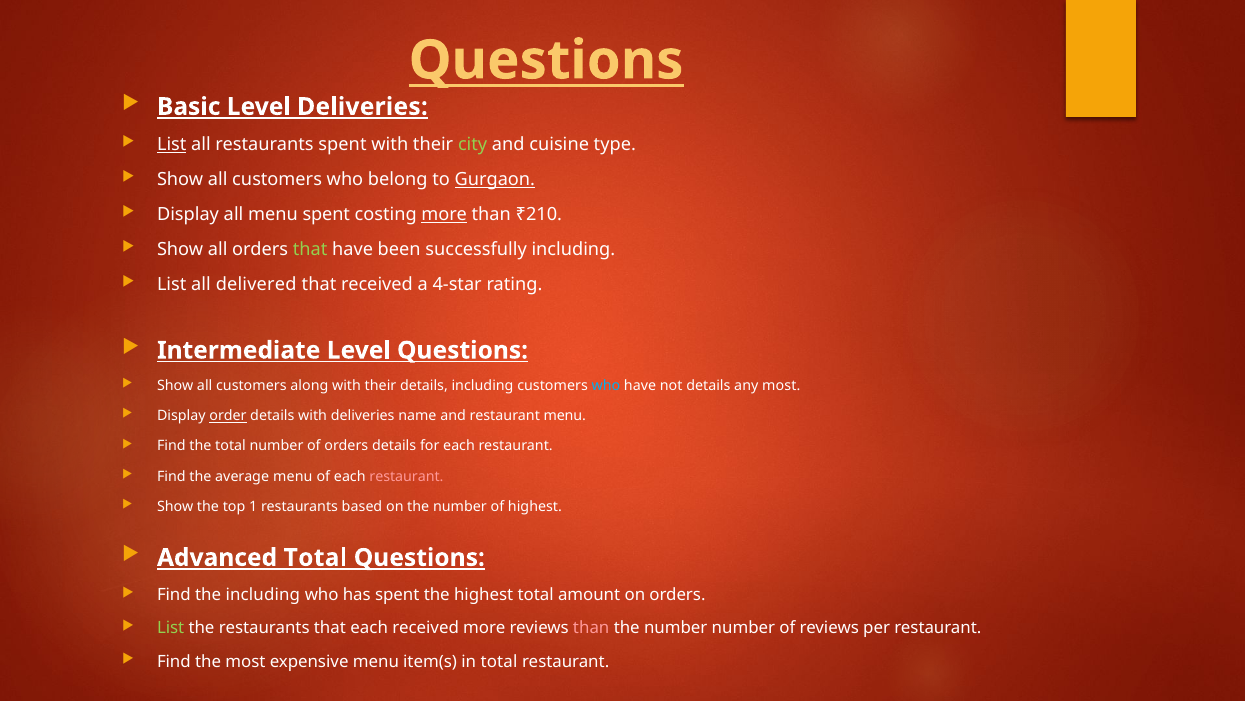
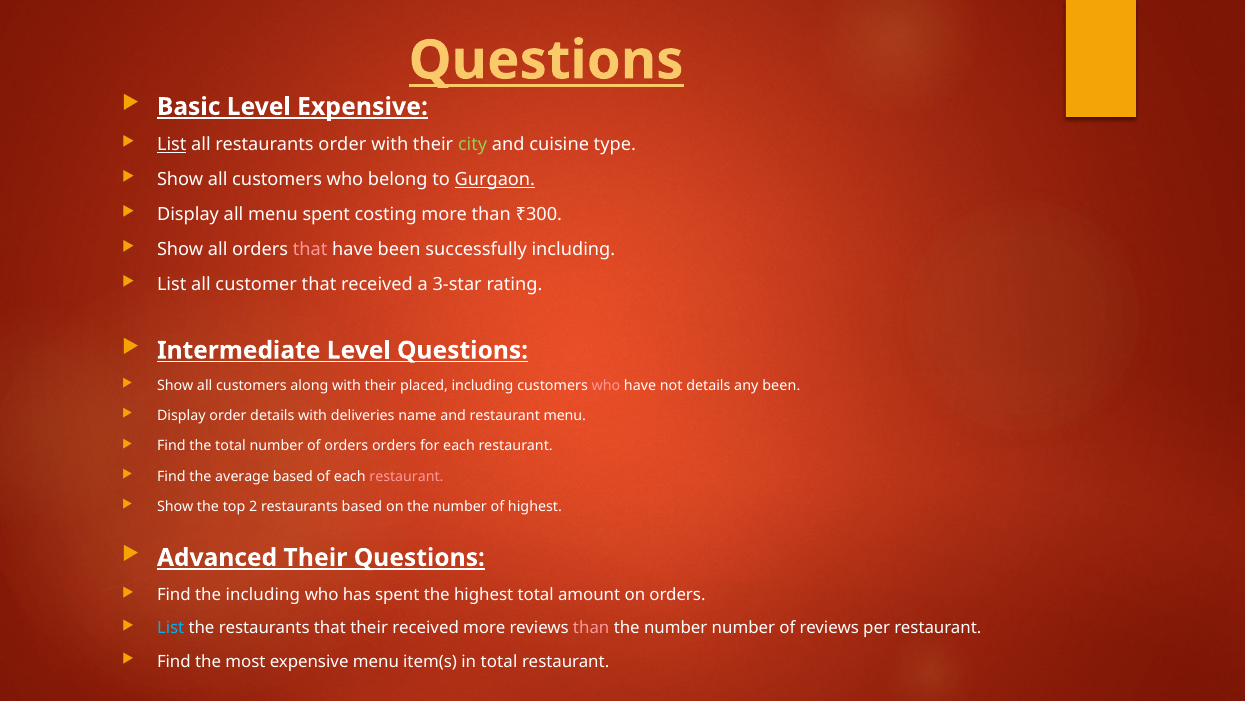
Level Deliveries: Deliveries -> Expensive (363, 107)
restaurants spent: spent -> order (342, 145)
more underline: present -> none (444, 214)
₹210: ₹210 -> ₹300 (539, 214)
that colour: light green -> pink (310, 249)
delivered: delivered -> customer (256, 284)
4-star: 4-star -> 3-star (457, 284)
their details: details -> placed (424, 386)
who colour: light blue -> pink (606, 386)
any most: most -> been (781, 386)
order underline: present -> none (228, 416)
orders details: details -> orders (394, 446)
average menu: menu -> based (293, 476)
1: 1 -> 2 (253, 506)
Advanced Total: Total -> Their (315, 557)
List colour: light green -> light blue (171, 628)
that each: each -> their (369, 628)
